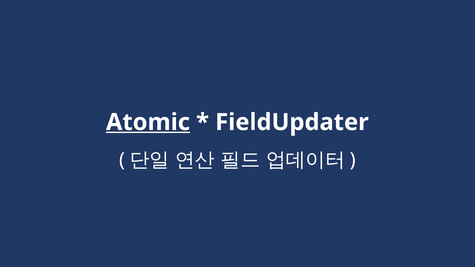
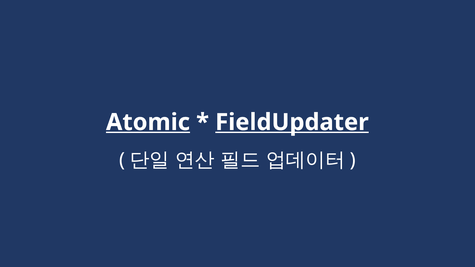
FieldUpdater underline: none -> present (292, 122)
